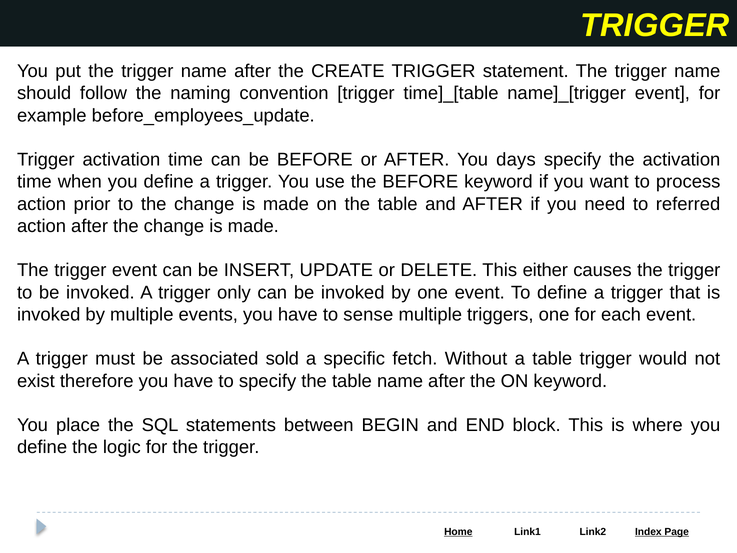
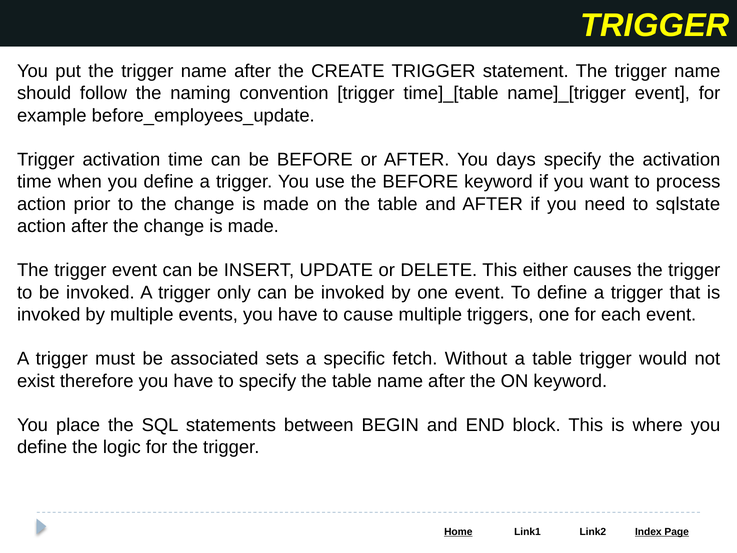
referred: referred -> sqlstate (688, 204)
sense: sense -> cause (368, 314)
sold: sold -> sets (282, 359)
